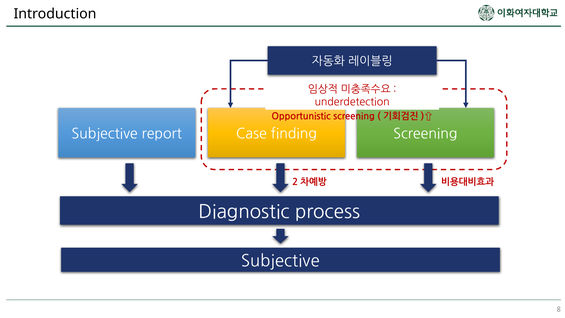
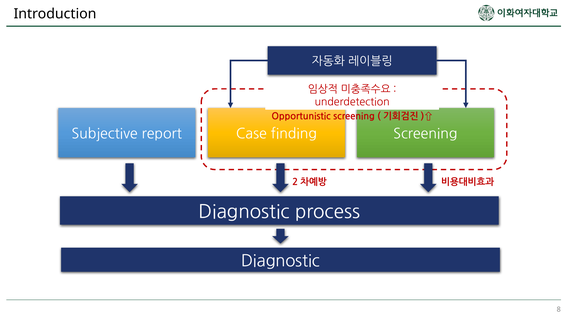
Subjective: Subjective -> Diagnostic (281, 261)
